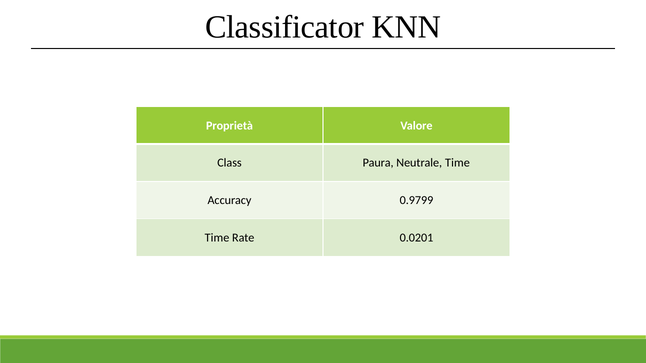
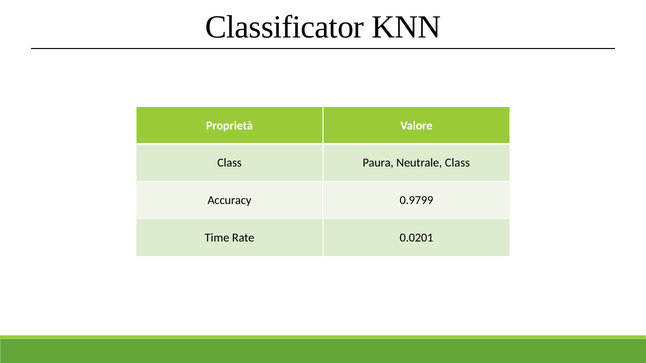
Neutrale Time: Time -> Class (457, 163)
